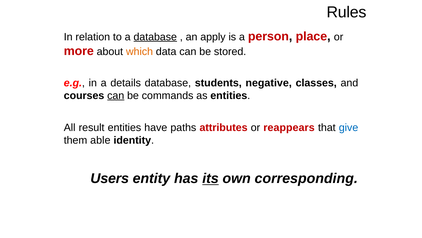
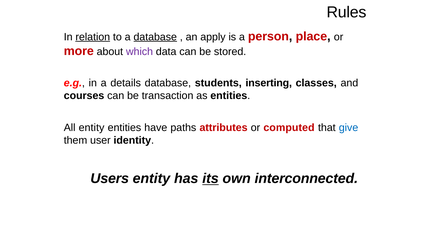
relation underline: none -> present (93, 37)
which colour: orange -> purple (140, 52)
negative: negative -> inserting (269, 83)
can underline: present -> none (116, 95)
commands: commands -> transaction (168, 95)
All result: result -> entity (92, 127)
reappears: reappears -> computed (289, 127)
able: able -> user (100, 140)
corresponding: corresponding -> interconnected (306, 178)
